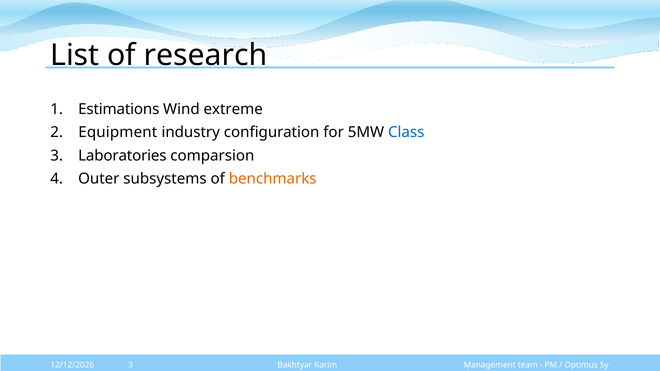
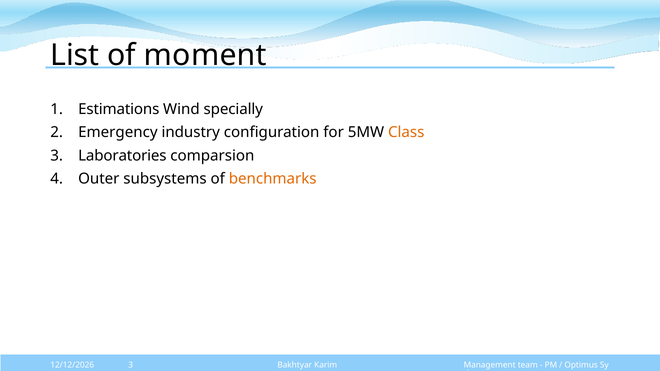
research: research -> moment (205, 55)
extreme: extreme -> specially (233, 109)
Equipment: Equipment -> Emergency (118, 133)
Class colour: blue -> orange (406, 133)
